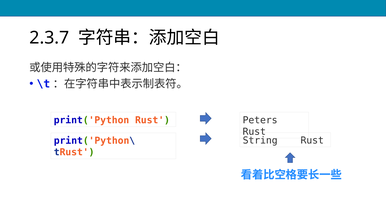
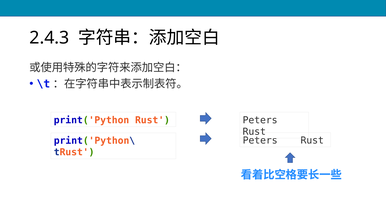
2.3.7: 2.3.7 -> 2.4.3 (49, 38)
String: String -> Peters (260, 141)
